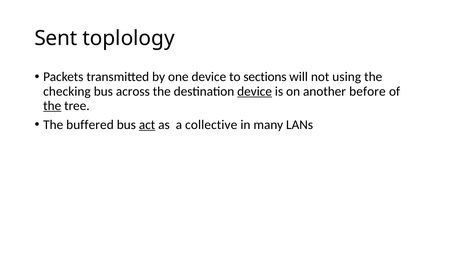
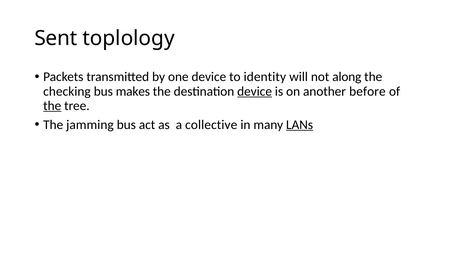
sections: sections -> identity (265, 77)
using: using -> along (347, 77)
across: across -> makes (133, 91)
buffered: buffered -> jamming (90, 125)
act underline: present -> none (147, 125)
LANs underline: none -> present (300, 125)
